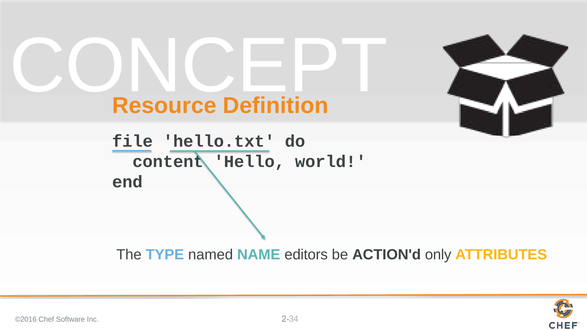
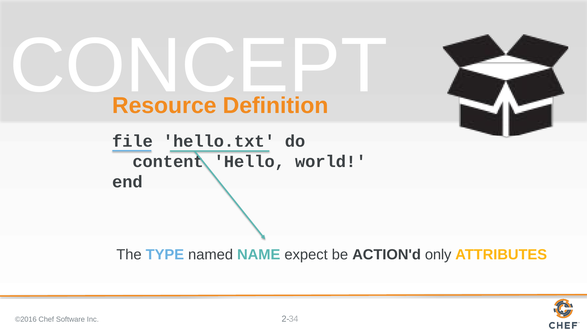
editors: editors -> expect (306, 255)
